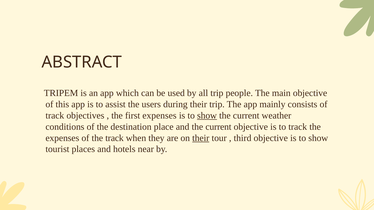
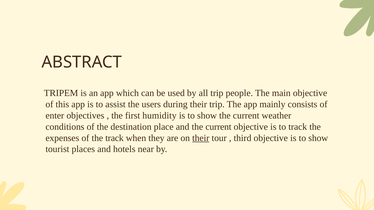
track: track -> enter (55, 116)
first expenses: expenses -> humidity (159, 116)
show underline: present -> none (207, 116)
